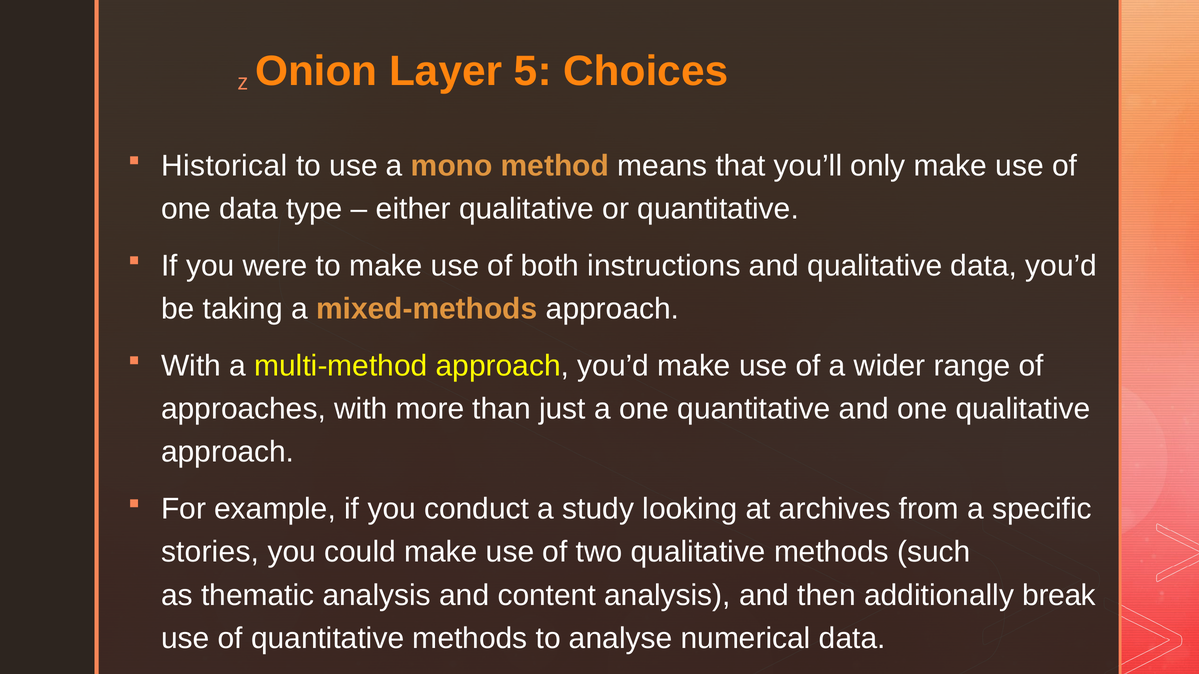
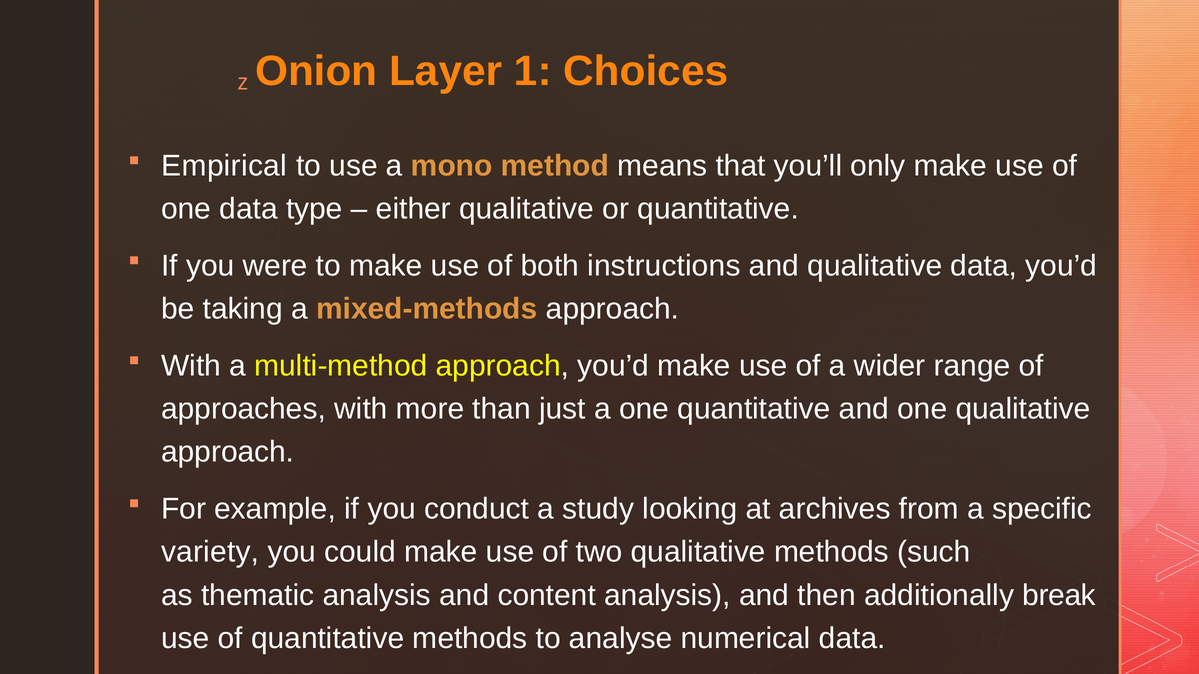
5: 5 -> 1 (533, 71)
Historical: Historical -> Empirical (224, 166)
stories: stories -> variety (210, 552)
